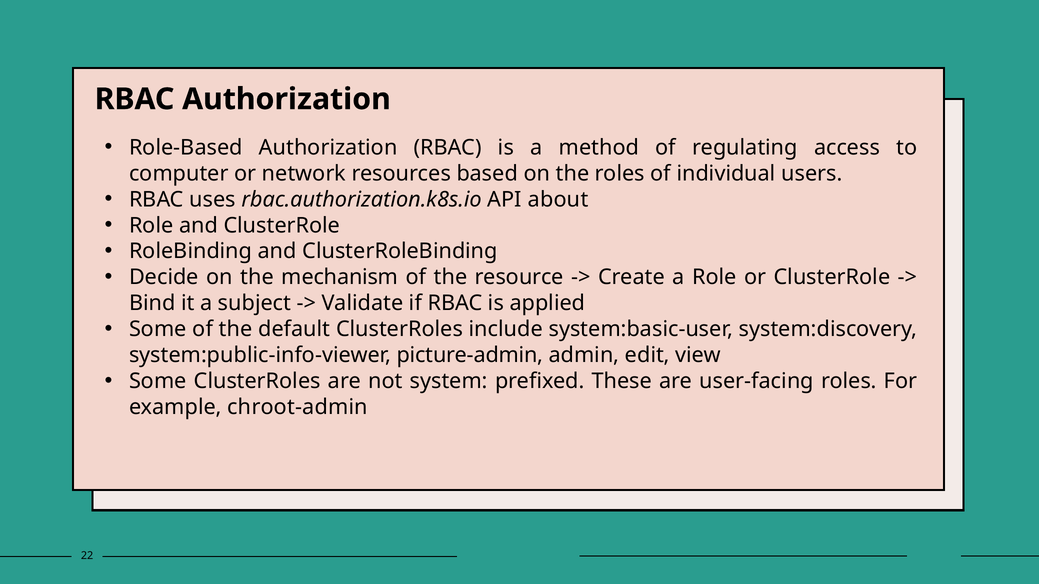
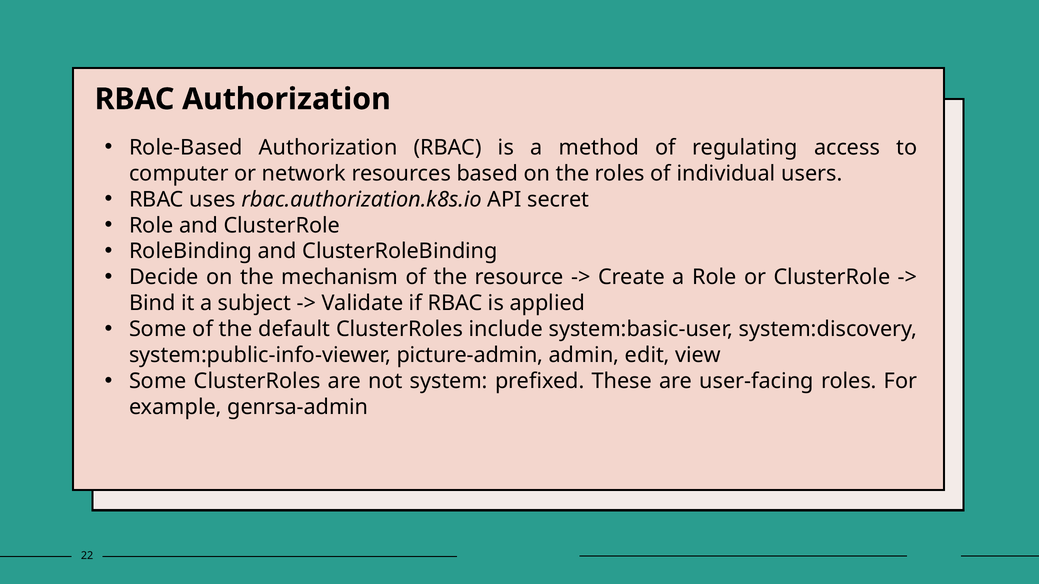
about: about -> secret (558, 200)
chroot-admin: chroot-admin -> genrsa-admin (298, 407)
